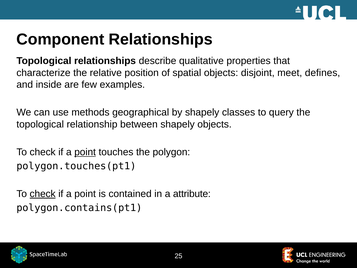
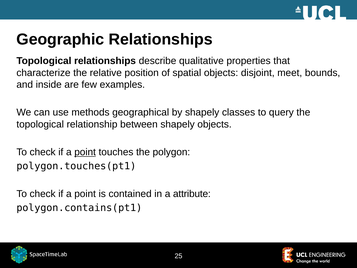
Component: Component -> Geographic (60, 39)
defines: defines -> bounds (323, 73)
check underline: present -> none (43, 194)
